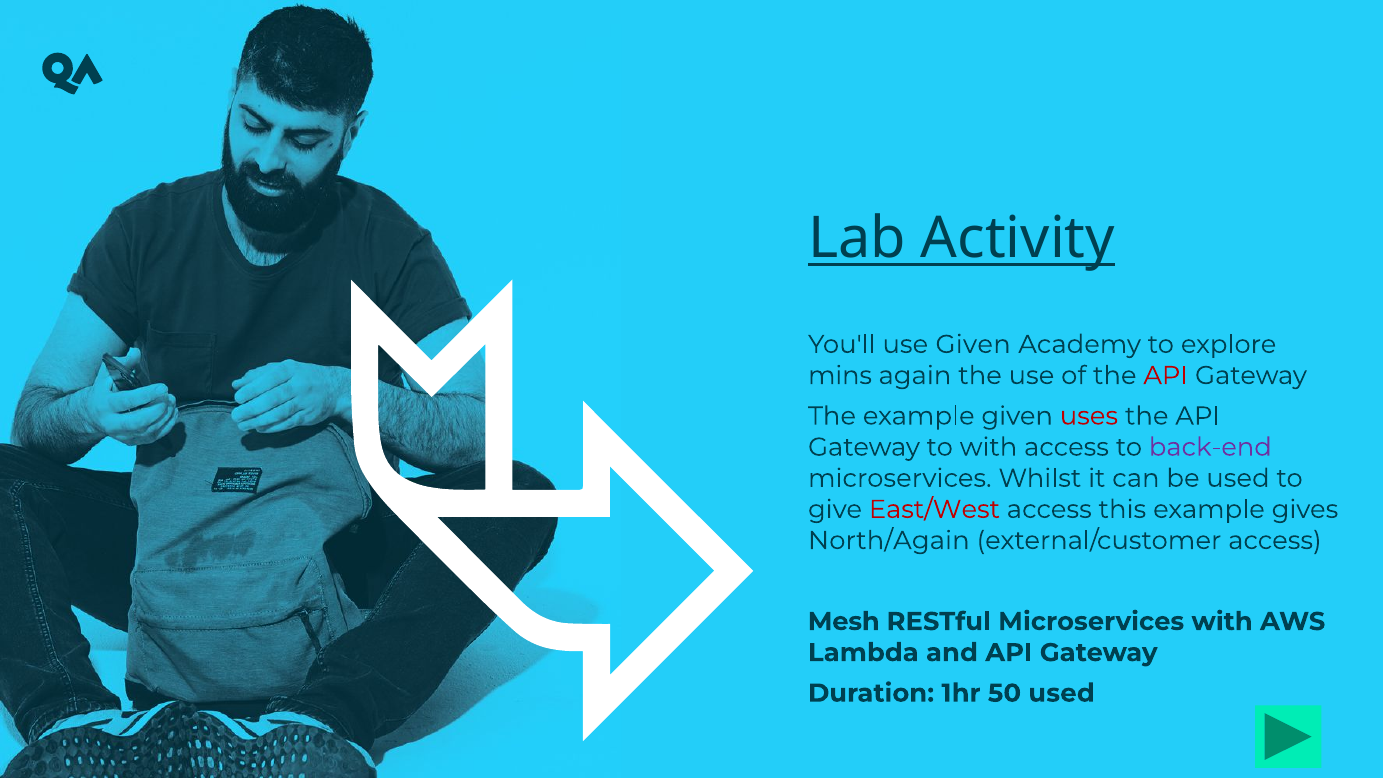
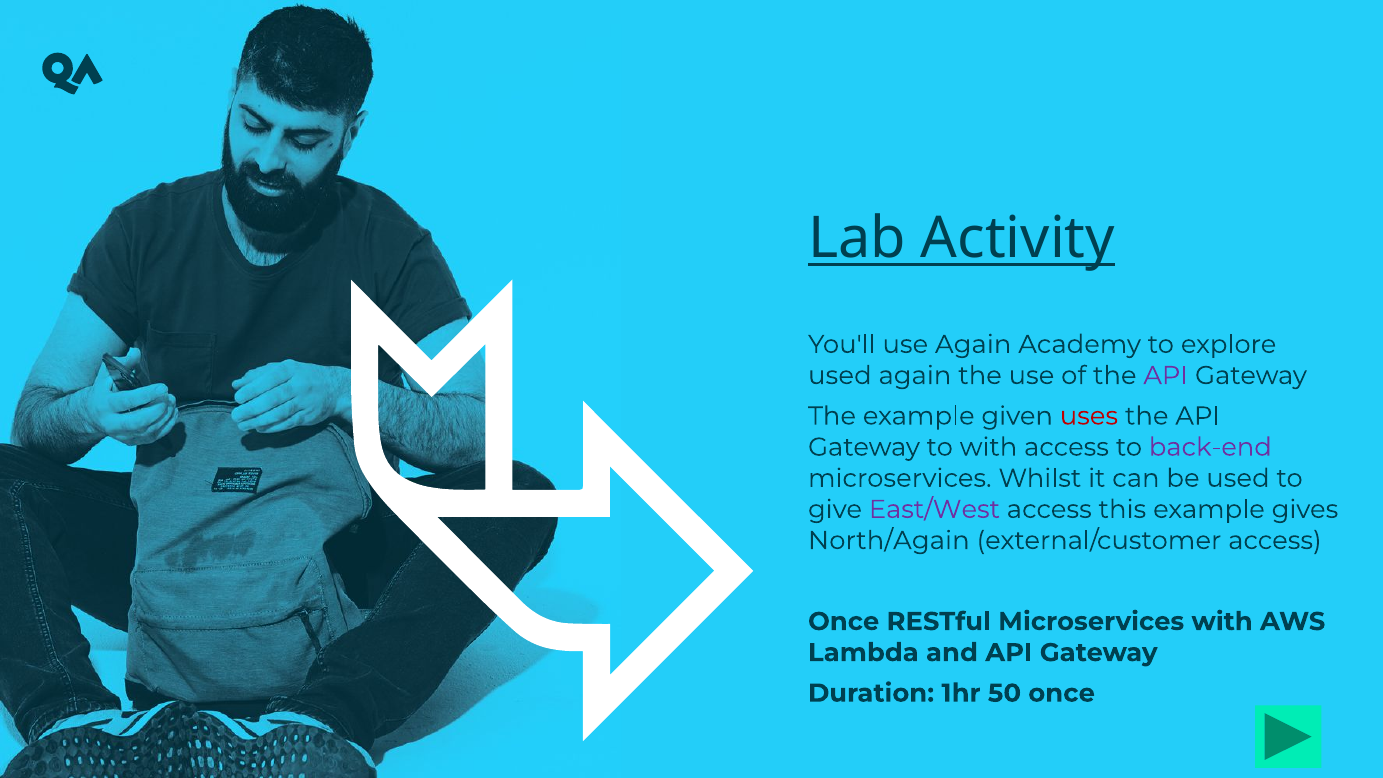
use Given: Given -> Again (973, 344)
mins: mins -> used (840, 375)
API colour: red -> purple (1166, 375)
East/West colour: red -> purple (934, 509)
Mesh: Mesh -> Once (844, 621)
50 used: used -> once (1062, 693)
